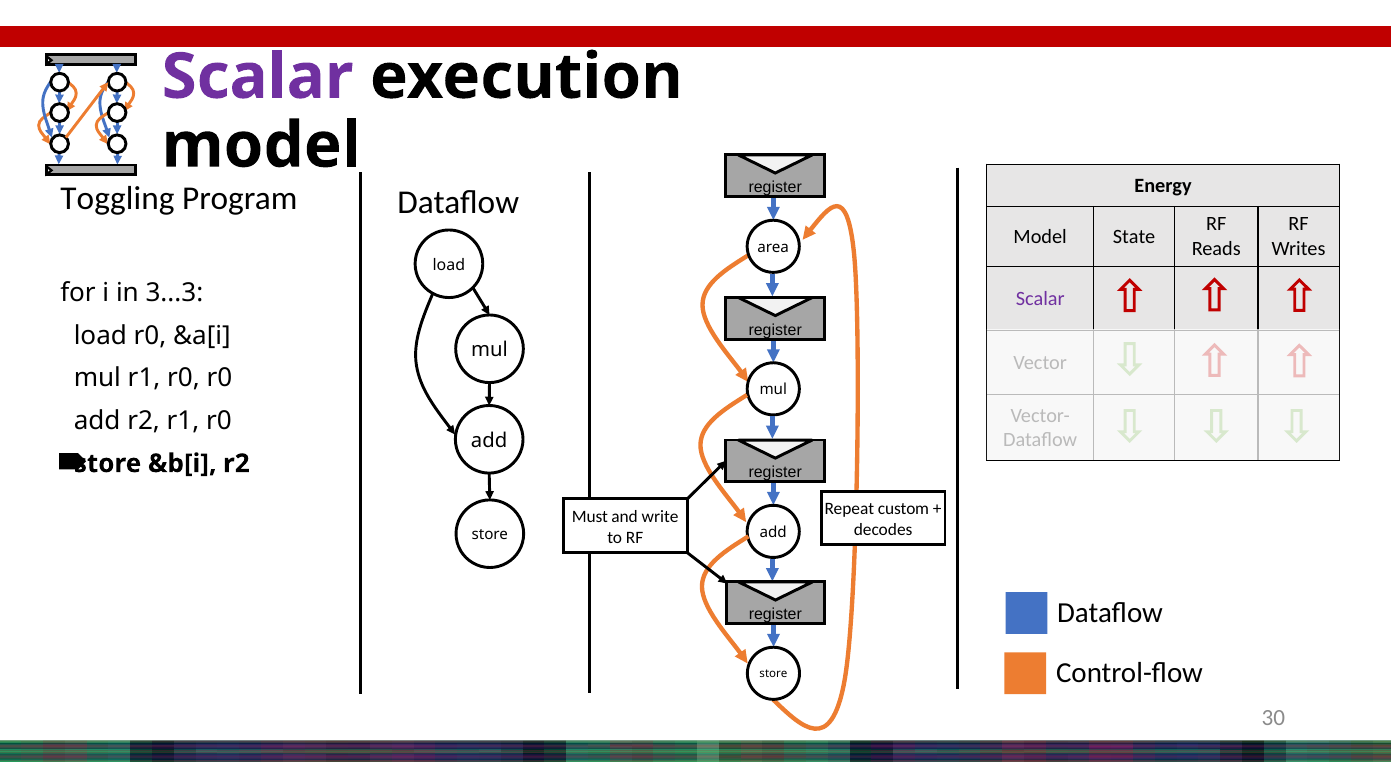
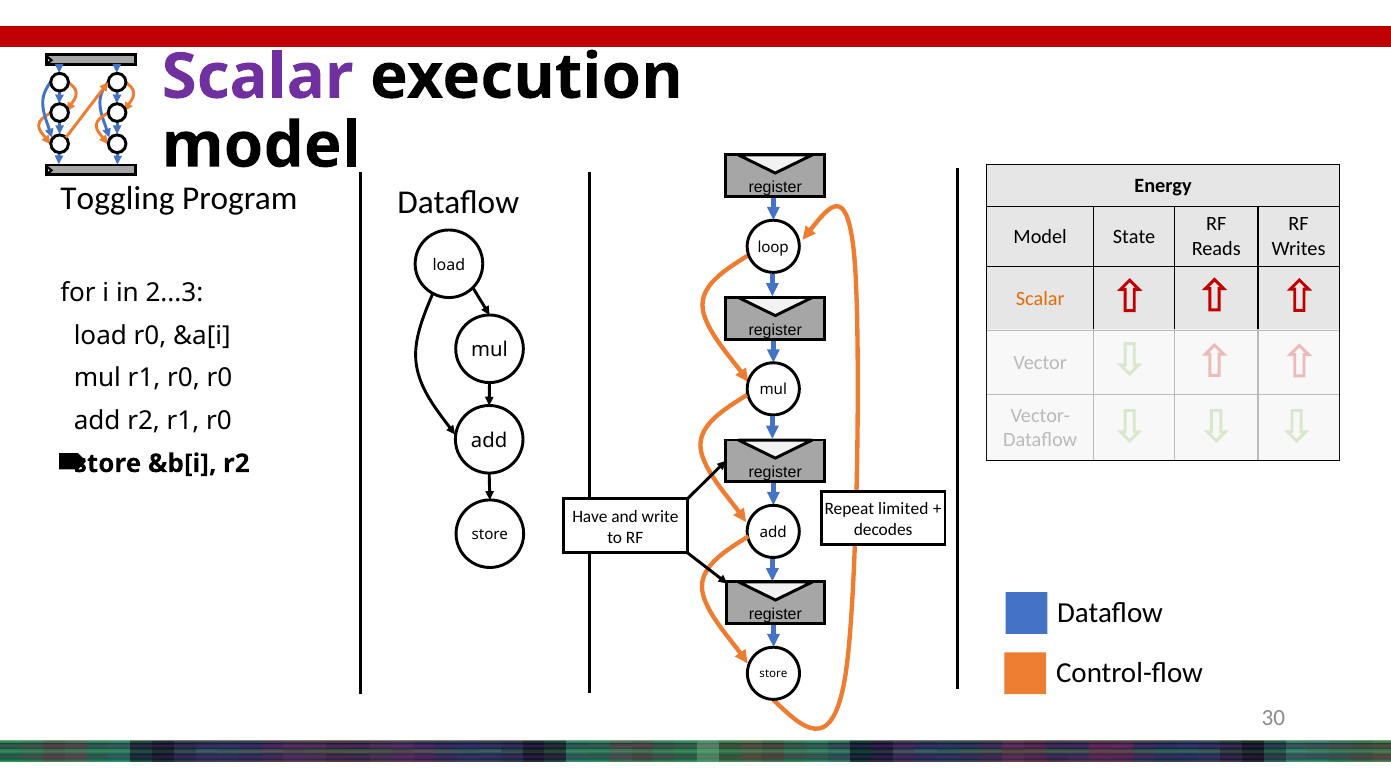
area: area -> loop (773, 247)
3...3: 3...3 -> 2...3 (174, 293)
Scalar colour: purple -> orange (1040, 299)
custom: custom -> limited (903, 509)
Must: Must -> Have (590, 517)
